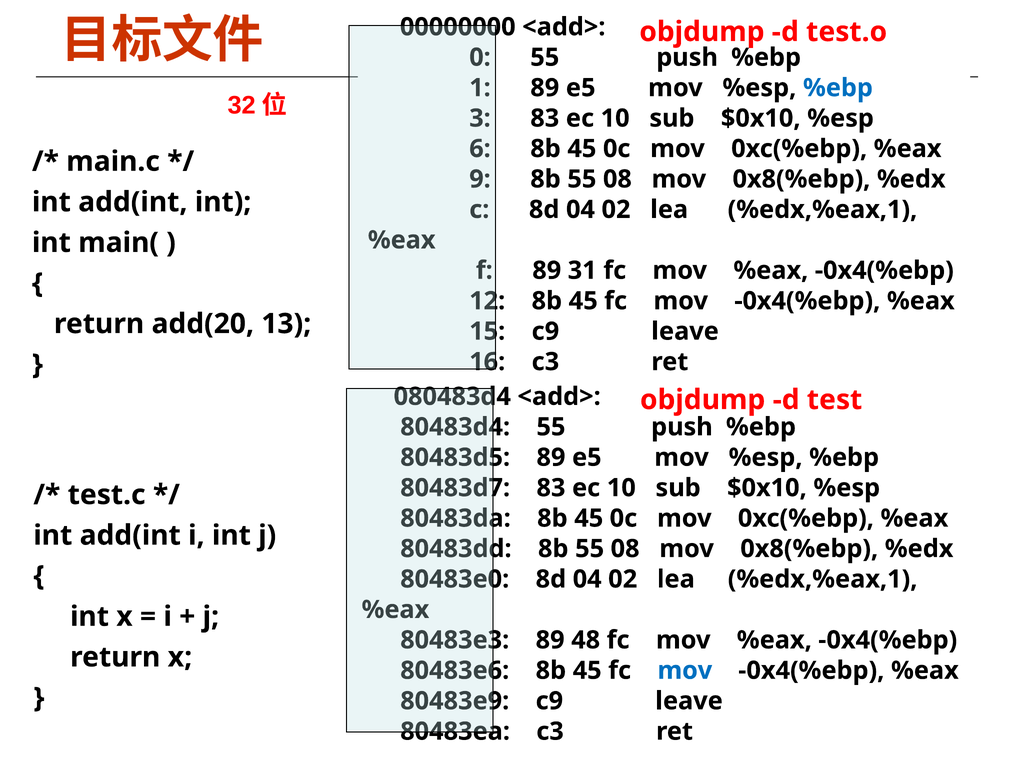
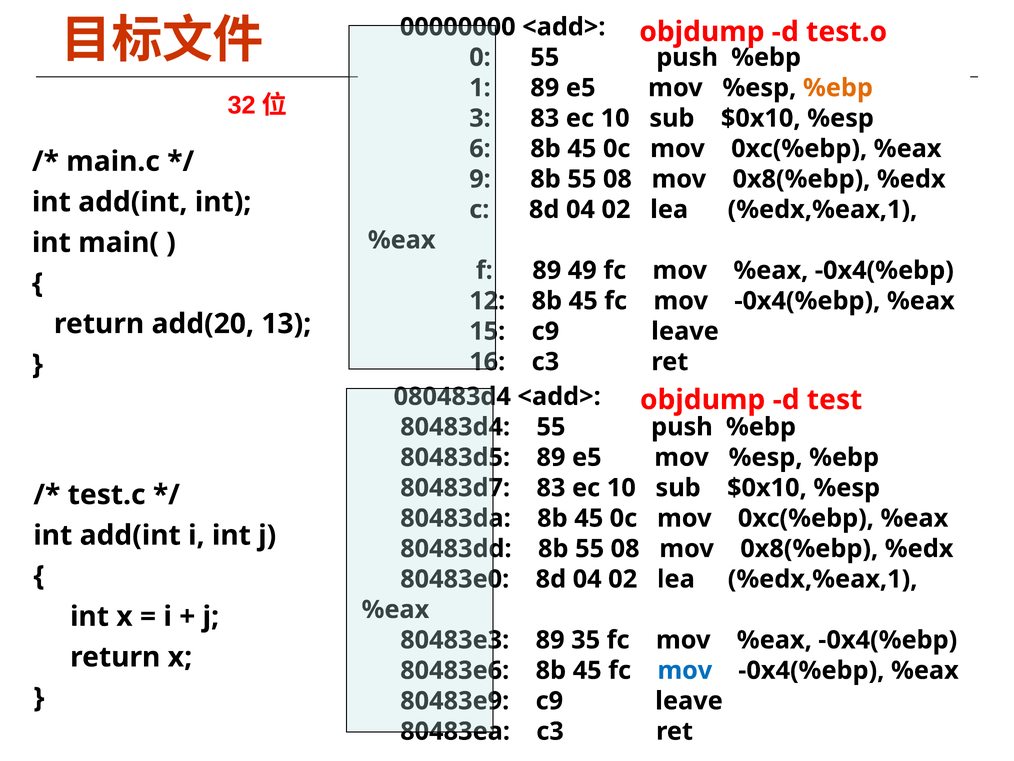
%ebp colour: blue -> orange (838, 88)
31: 31 -> 49 (582, 270)
48: 48 -> 35 (586, 640)
